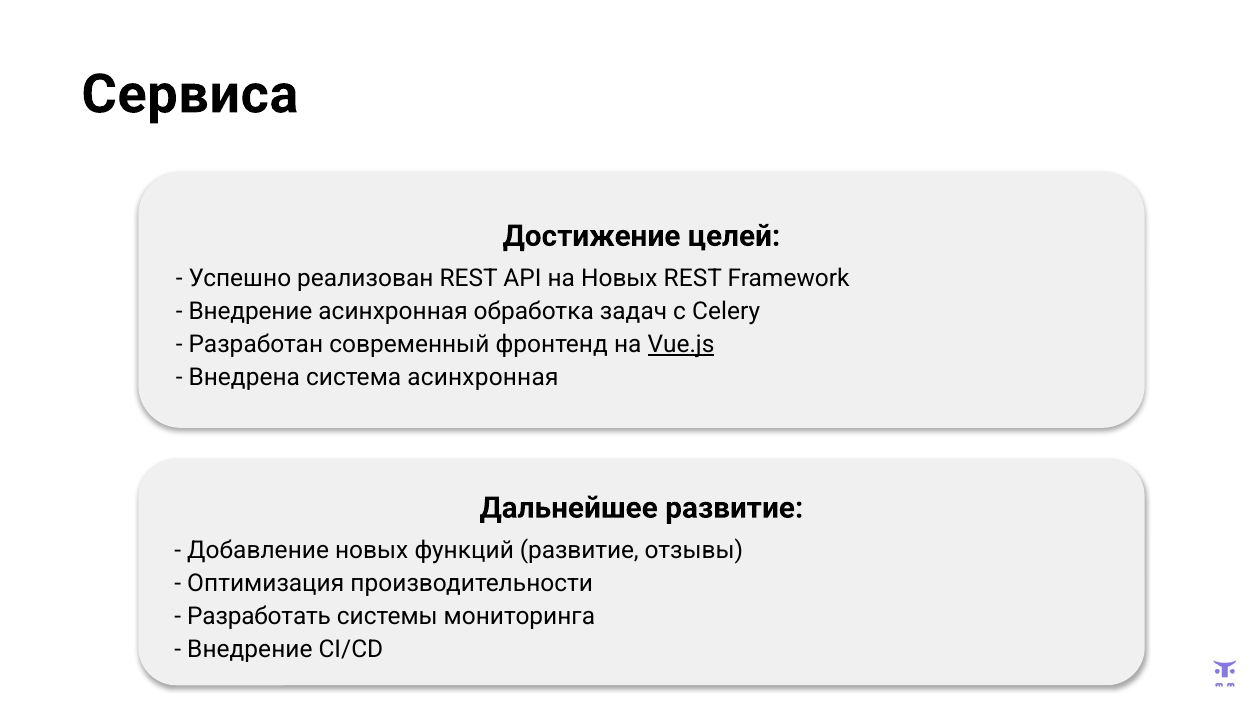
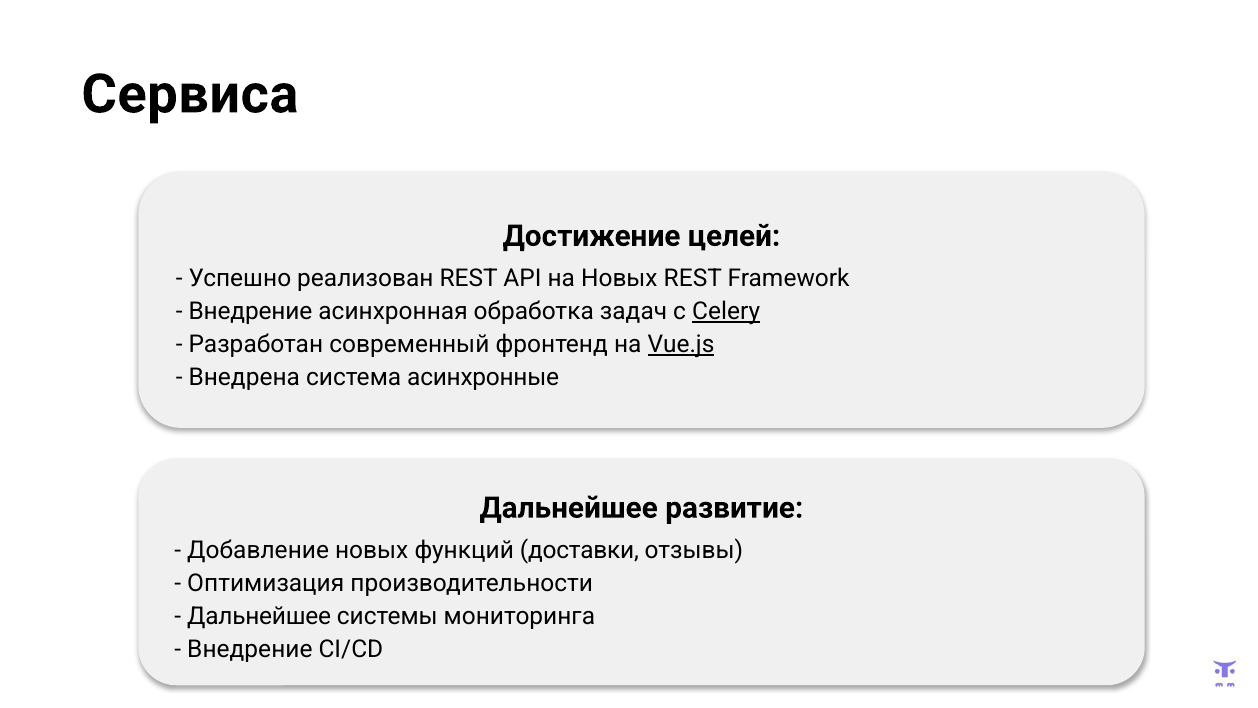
Celery underline: none -> present (726, 311)
система асинхронная: асинхронная -> асинхронные (483, 377)
функций развитие: развитие -> доставки (579, 550)
Разработать: Разработать -> Дальнейшее (259, 616)
